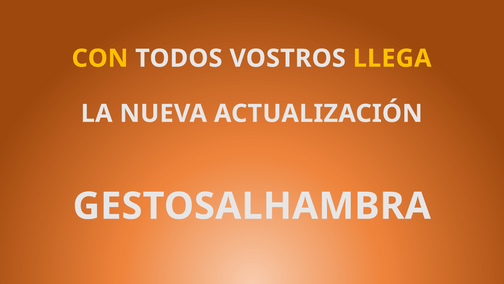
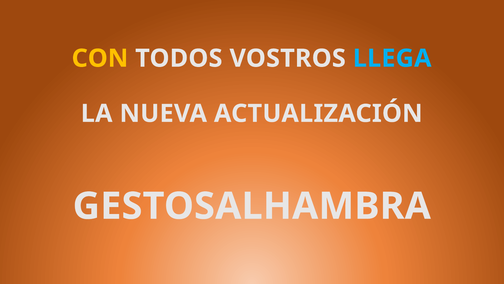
LLEGA colour: yellow -> light blue (392, 58)
